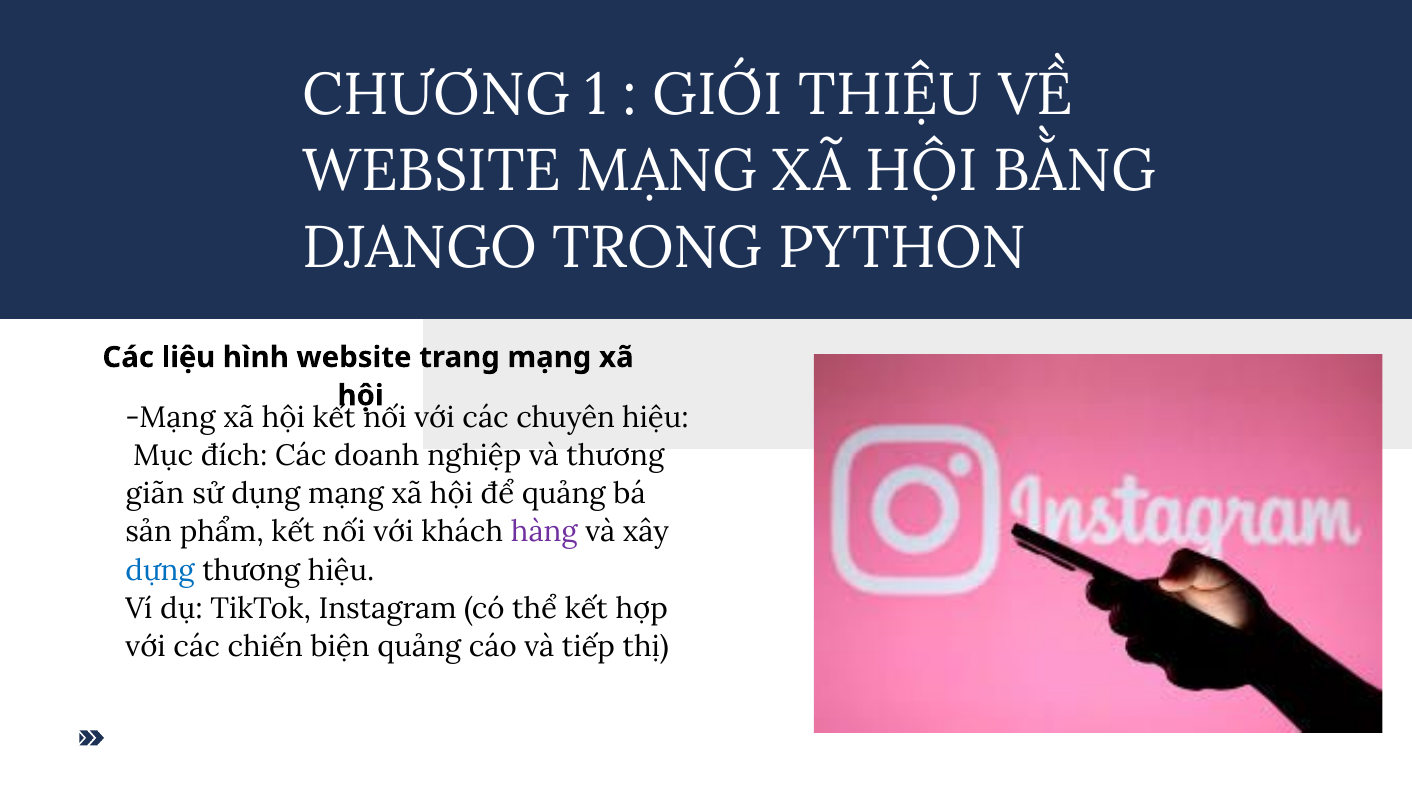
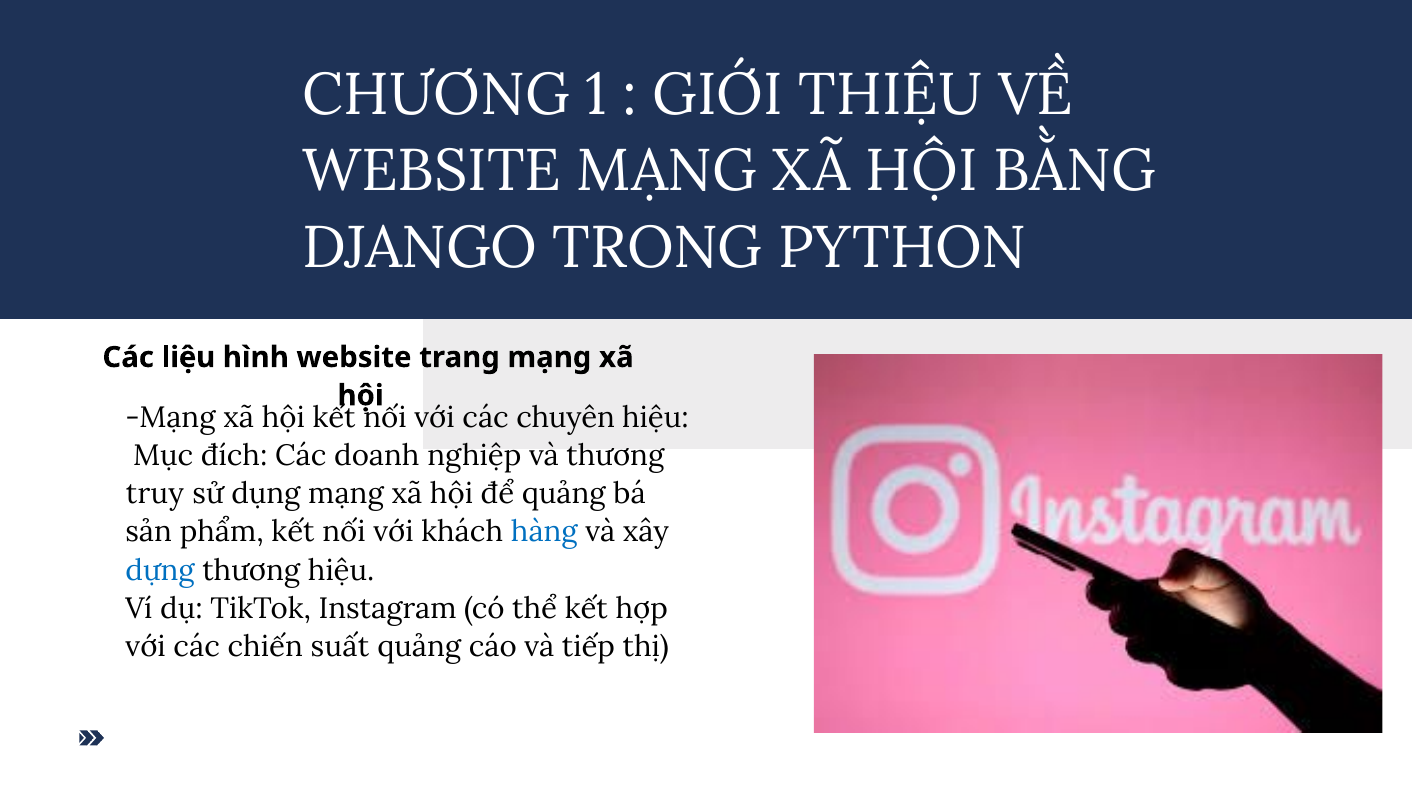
giãn: giãn -> truy (155, 494)
hàng colour: purple -> blue (544, 532)
biện: biện -> suất (340, 647)
